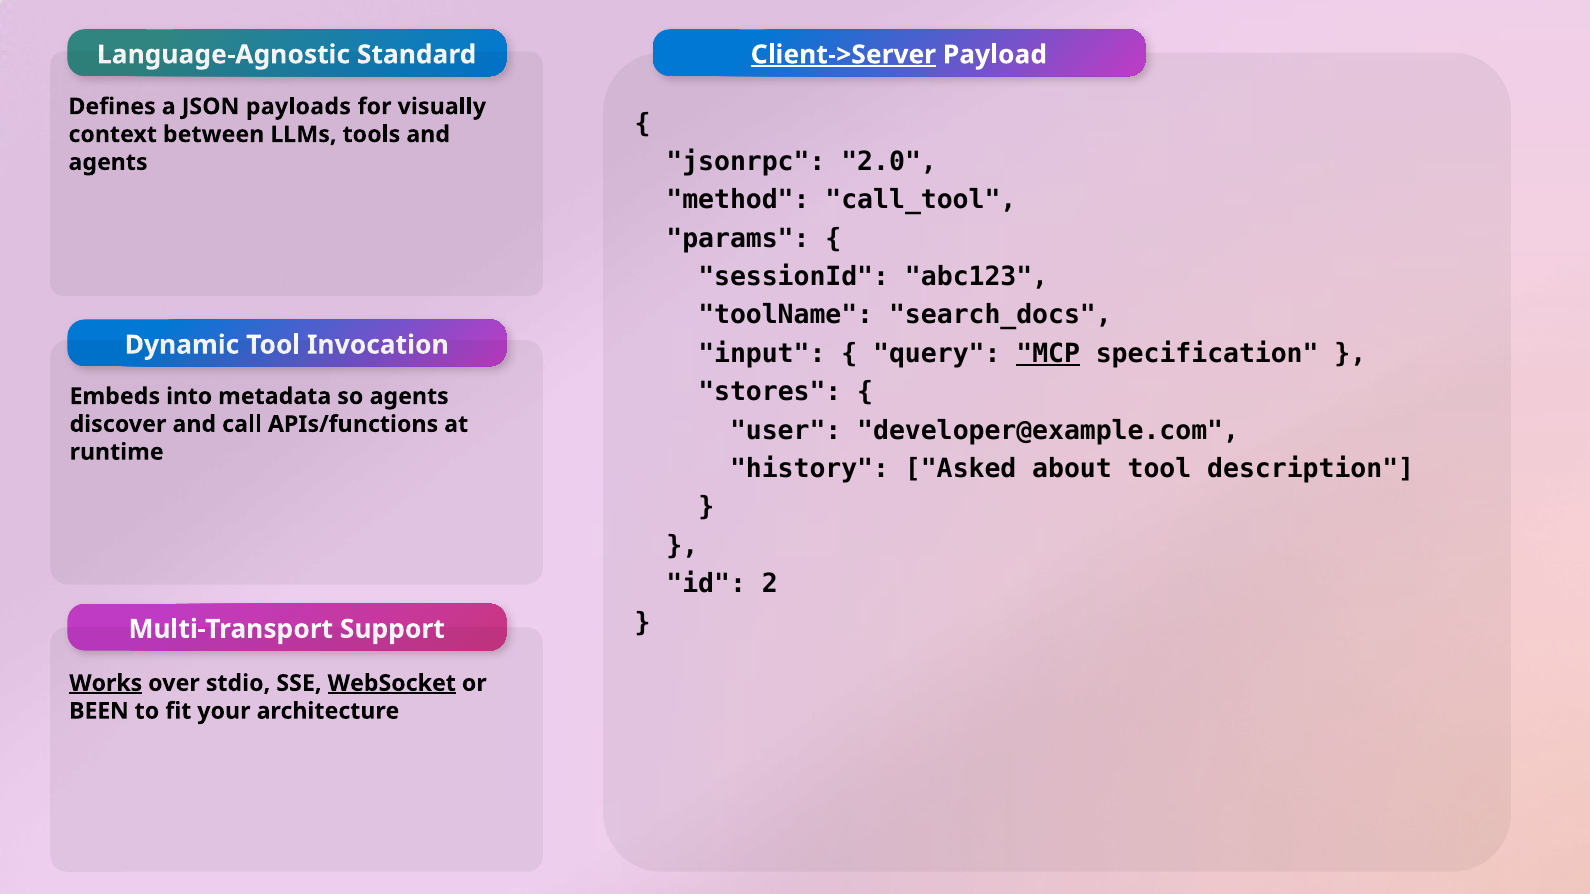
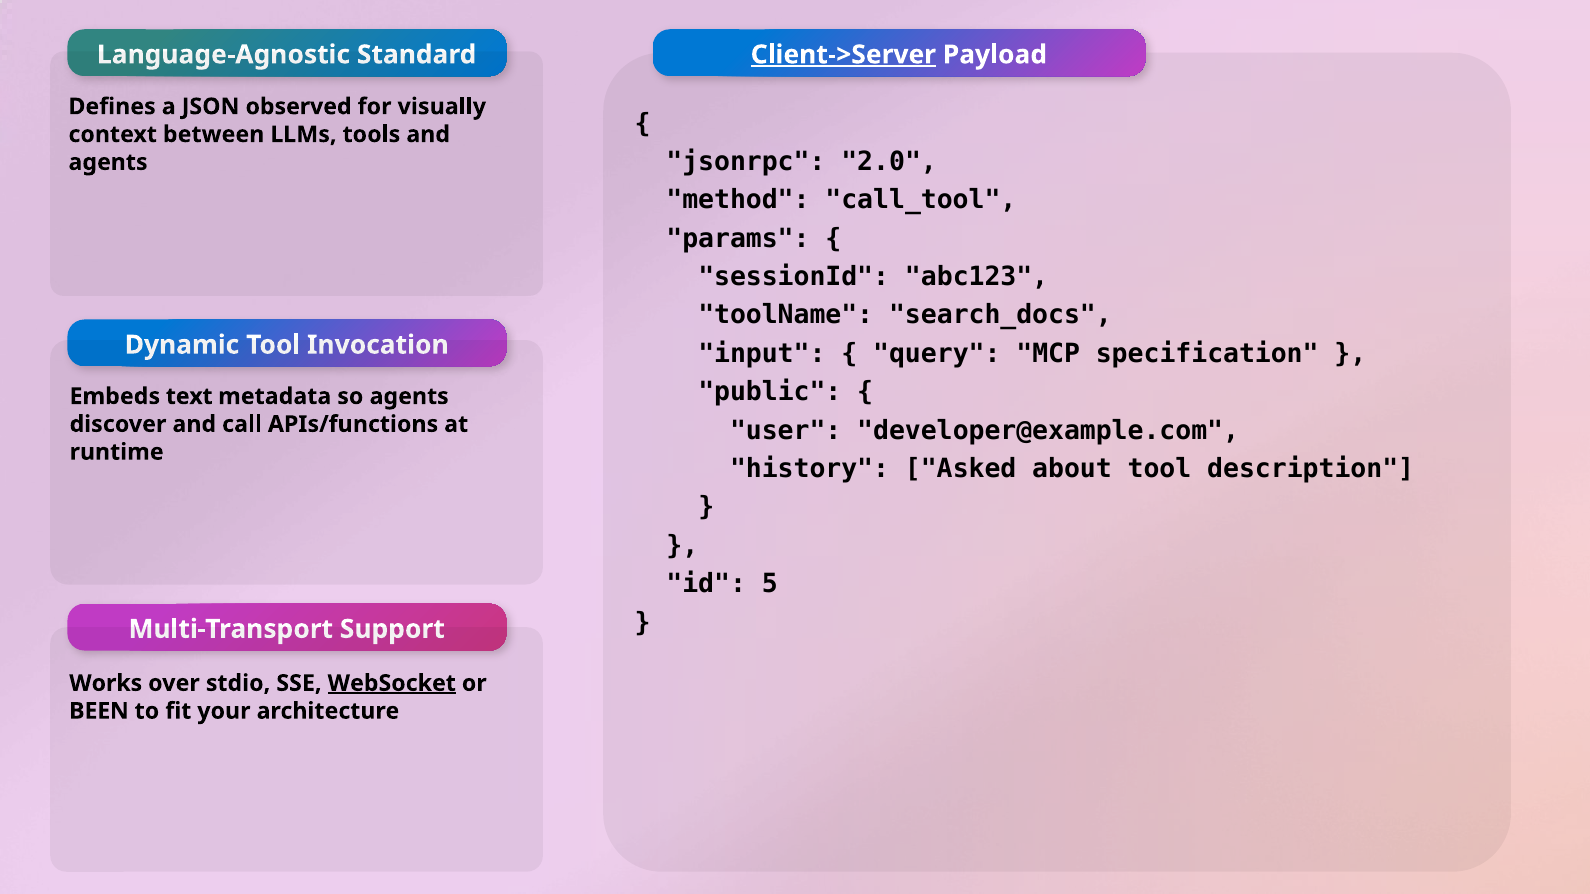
payloads: payloads -> observed (299, 107)
MCP underline: present -> none (1048, 354)
stores: stores -> public (770, 392)
into: into -> text (189, 397)
2: 2 -> 5 (770, 584)
Works underline: present -> none (106, 683)
